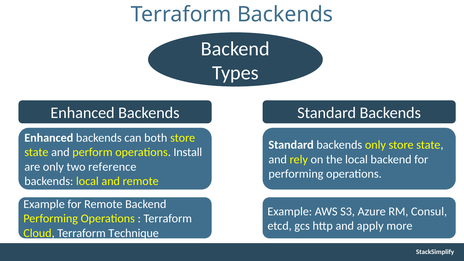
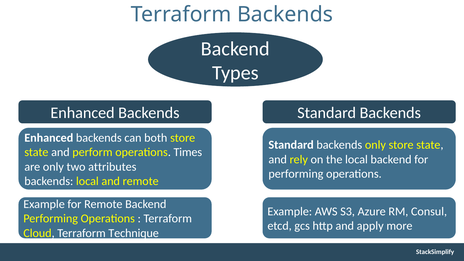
Install: Install -> Times (188, 152)
reference: reference -> attributes (112, 167)
